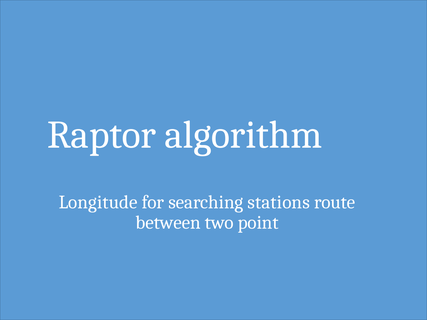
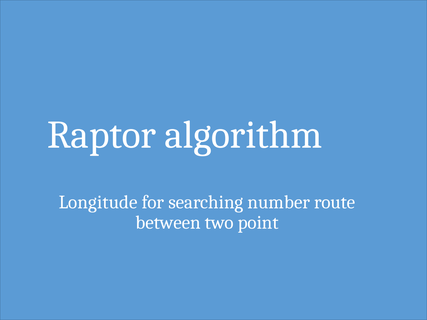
stations: stations -> number (279, 202)
